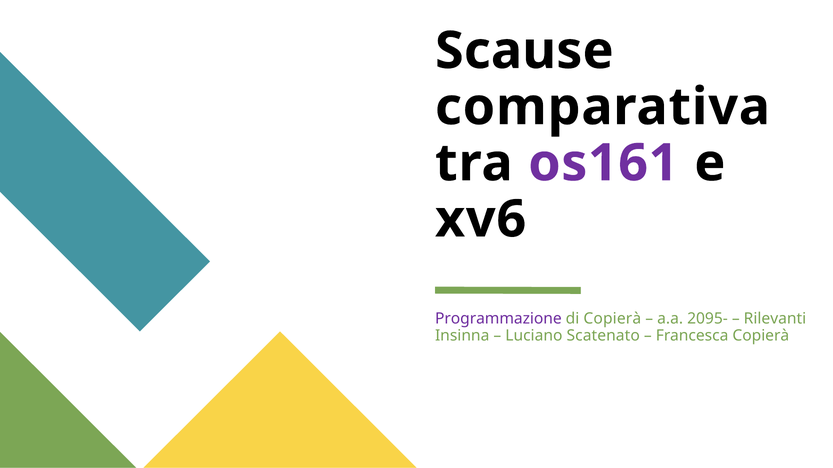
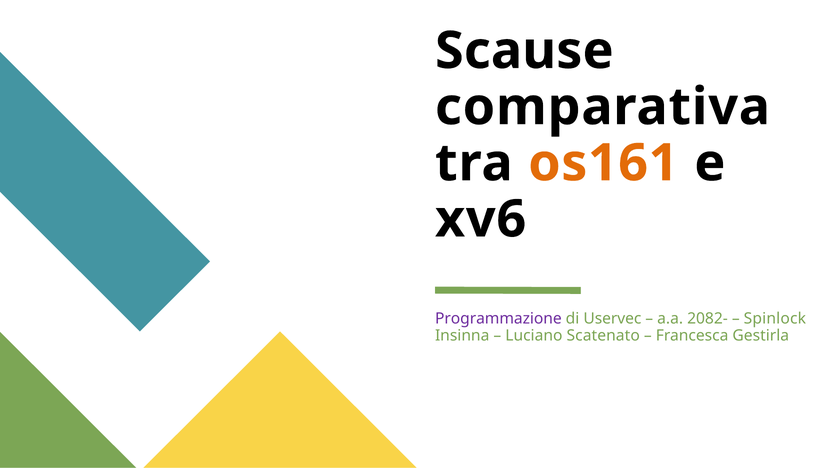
os161 colour: purple -> orange (603, 163)
di Copierà: Copierà -> Uservec (612, 319)
2095-: 2095- -> 2082- (708, 319)
Rilevanti: Rilevanti -> Spinlock (775, 319)
Francesca Copierà: Copierà -> Gestirla (761, 336)
